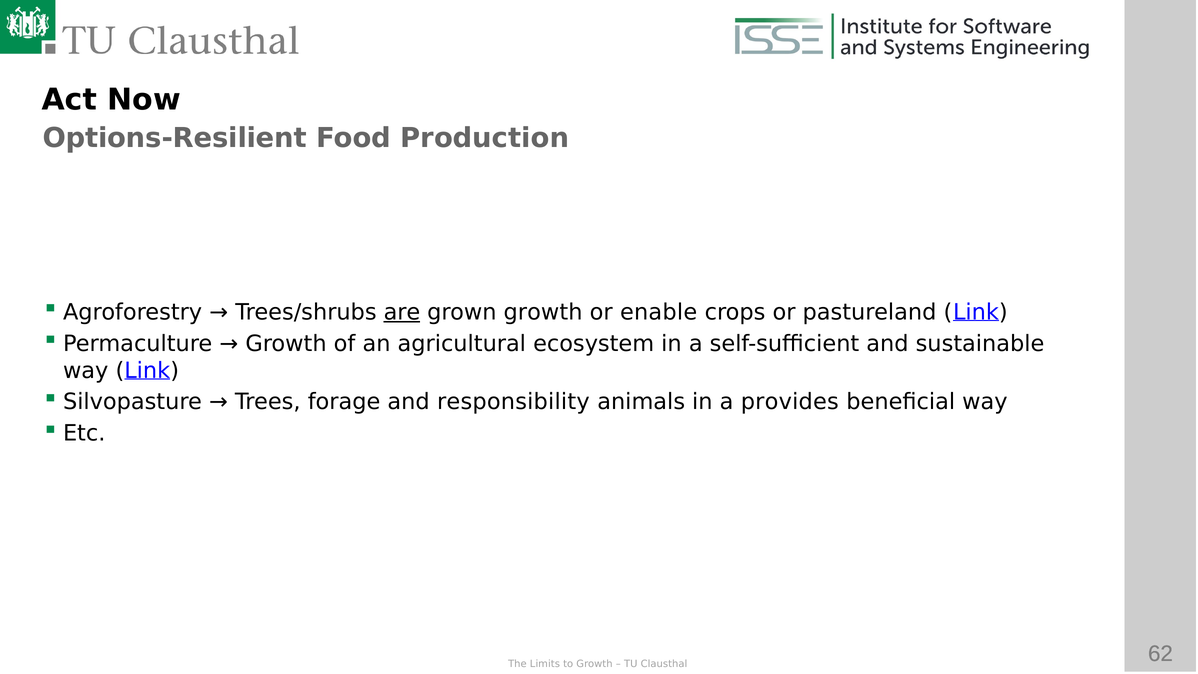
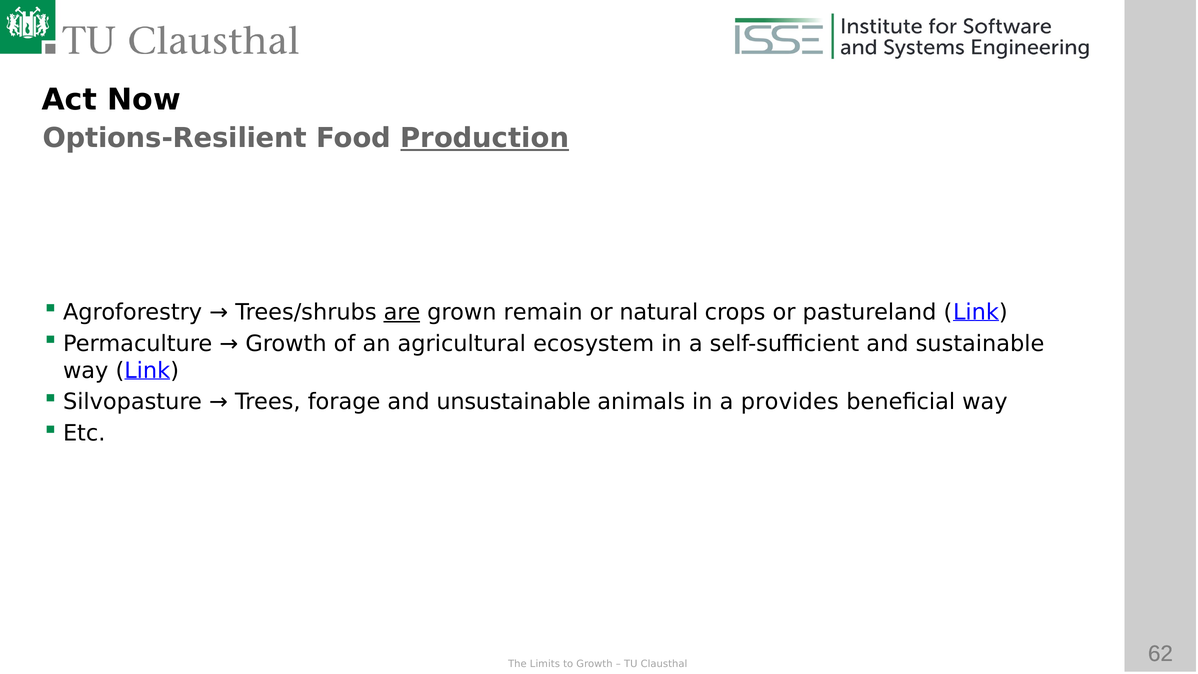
Production underline: none -> present (485, 138)
grown growth: growth -> remain (543, 312)
enable: enable -> natural (659, 312)
responsibility: responsibility -> unsustainable (514, 402)
